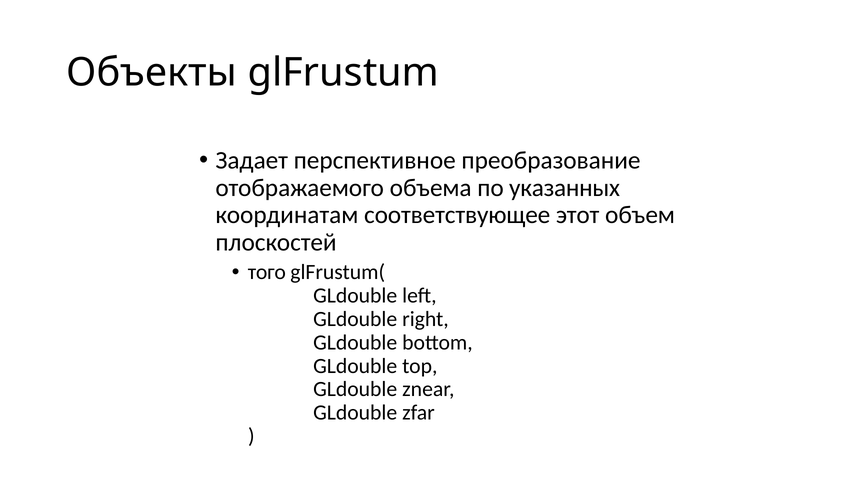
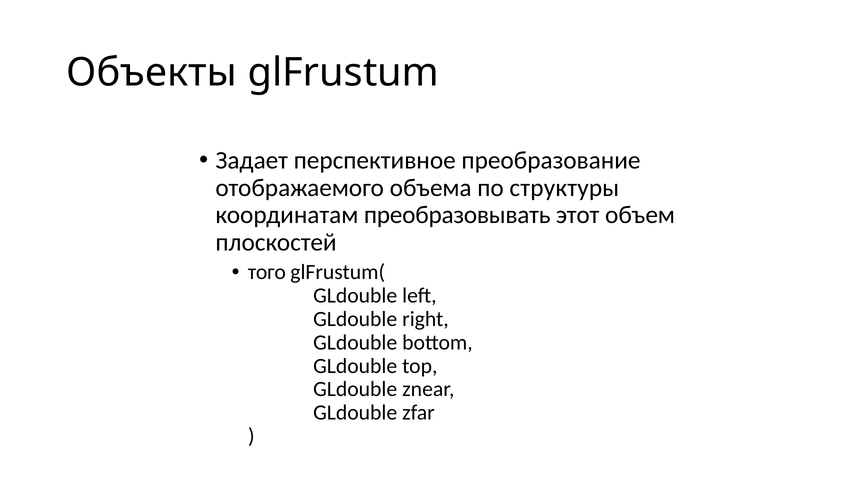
указанных: указанных -> структуры (564, 188)
соответствующее: соответствующее -> преобразовывать (457, 215)
